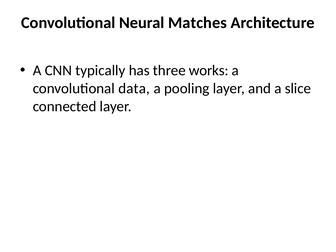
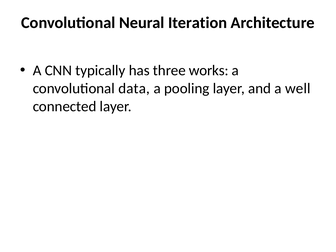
Matches: Matches -> Iteration (198, 23)
slice: slice -> well (298, 88)
